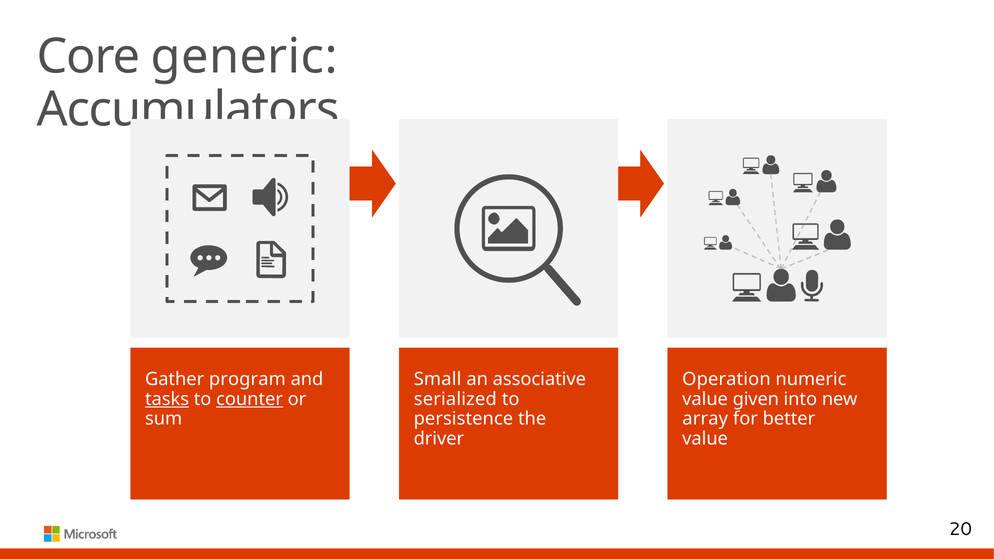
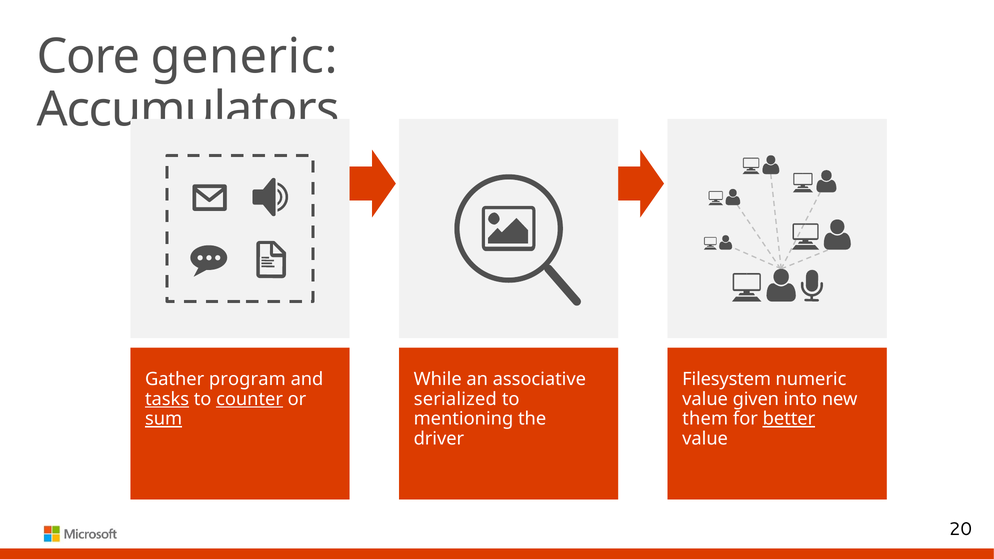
Small: Small -> While (438, 379)
Operation: Operation -> Filesystem (727, 379)
sum underline: none -> present (164, 419)
persistence: persistence -> mentioning (463, 419)
array: array -> them (705, 419)
better underline: none -> present (789, 419)
